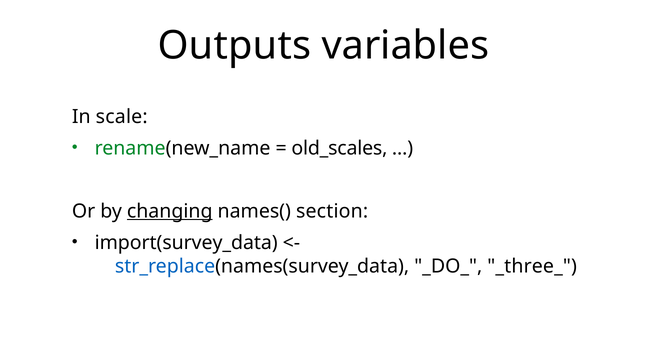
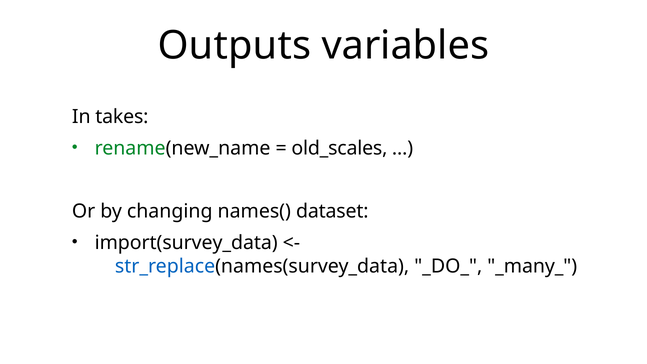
scale: scale -> takes (122, 117)
changing underline: present -> none (170, 211)
section: section -> dataset (332, 211)
_three_: _three_ -> _many_ (532, 266)
